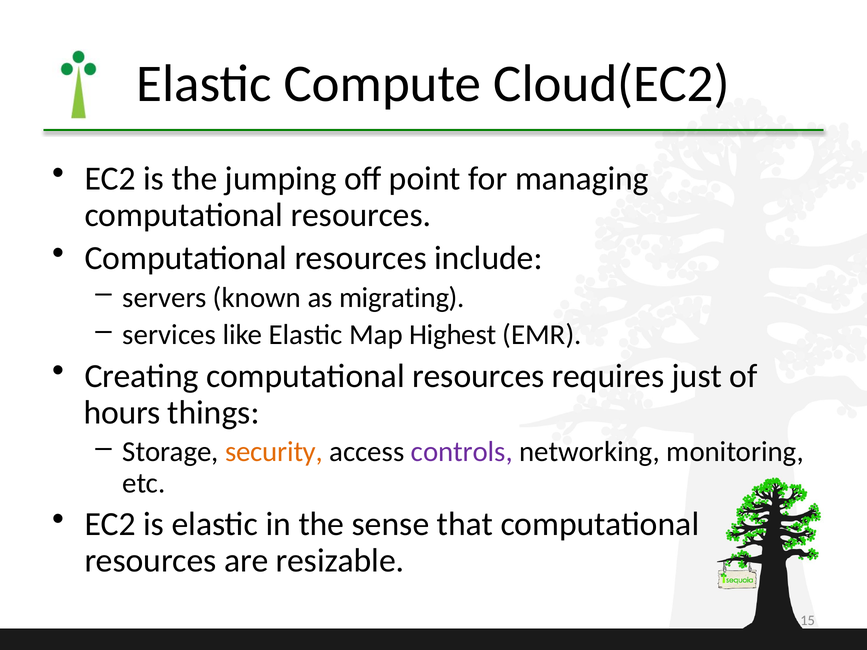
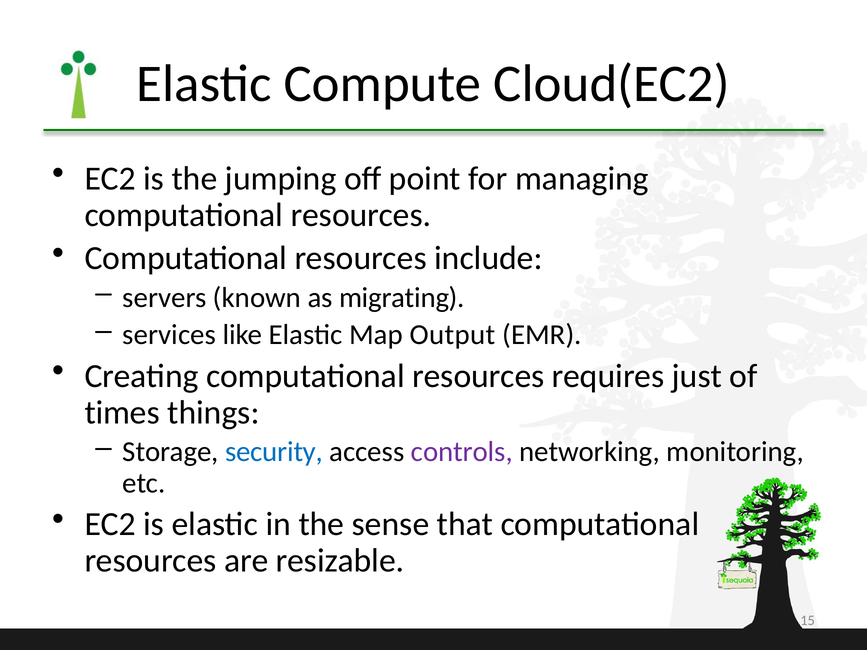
Highest: Highest -> Output (452, 335)
hours: hours -> times (122, 413)
security colour: orange -> blue (274, 452)
